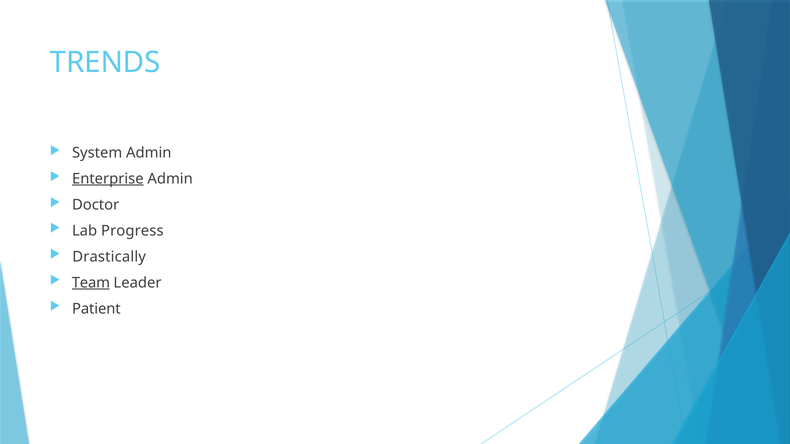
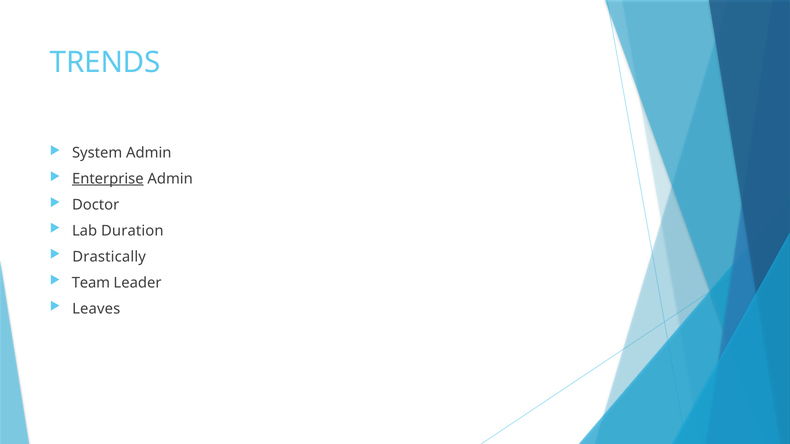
Progress: Progress -> Duration (132, 231)
Team underline: present -> none (91, 283)
Patient: Patient -> Leaves (96, 309)
